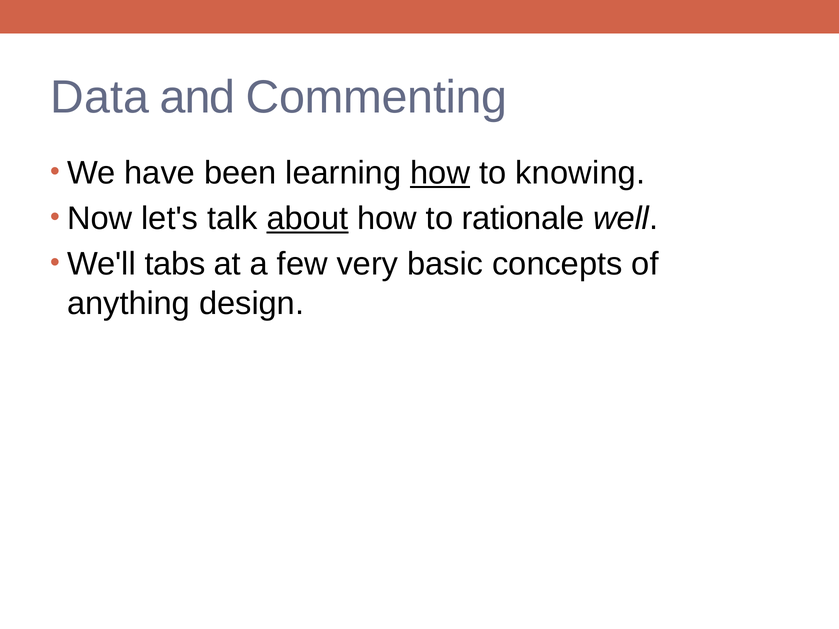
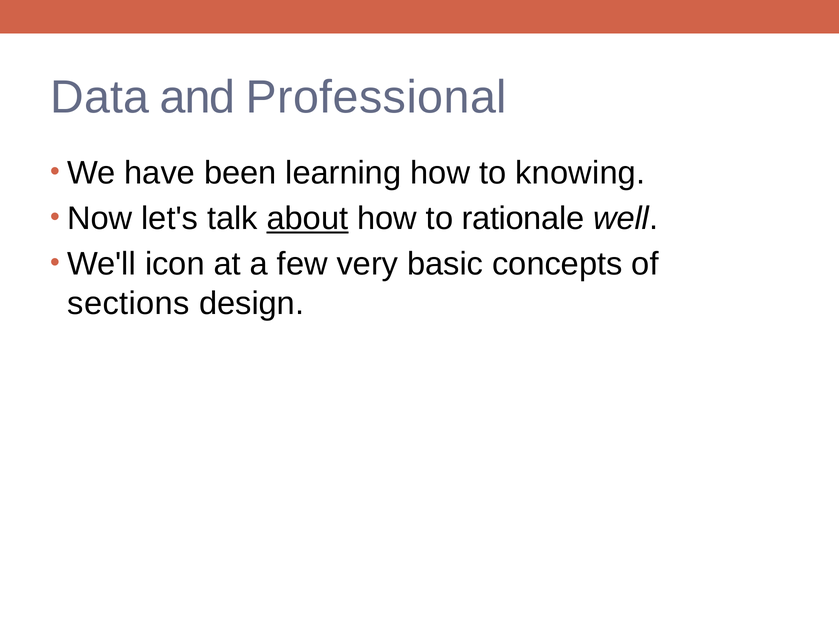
Commenting: Commenting -> Professional (376, 98)
how underline: present -> none (440, 173)
tabs: tabs -> icon (175, 264)
anything: anything -> sections (128, 303)
